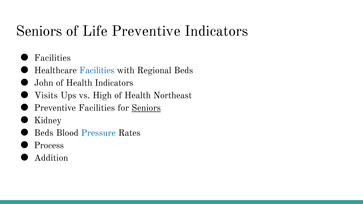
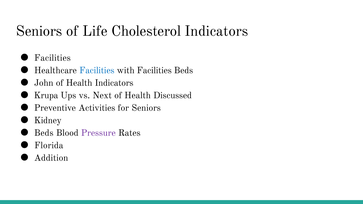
Life Preventive: Preventive -> Cholesterol (146, 31)
with Regional: Regional -> Facilities (154, 70)
Visits: Visits -> Krupa (46, 95)
High: High -> Next (102, 95)
Northeast: Northeast -> Discussed (173, 95)
Preventive Facilities: Facilities -> Activities (97, 108)
Seniors underline: present -> none (146, 108)
Pressure colour: blue -> purple (98, 133)
Process: Process -> Florida (49, 145)
